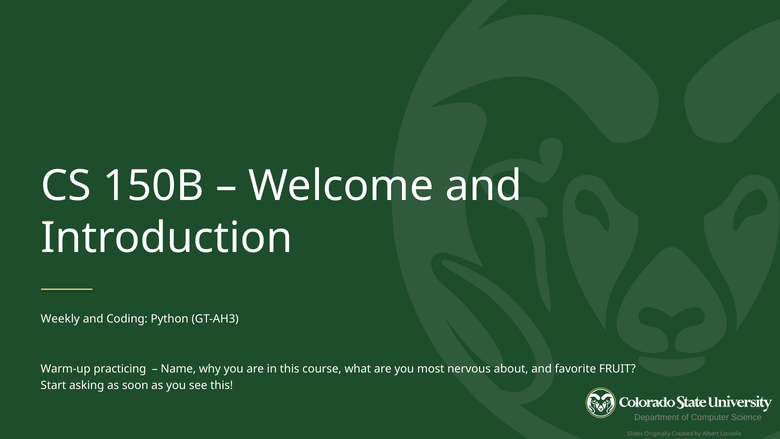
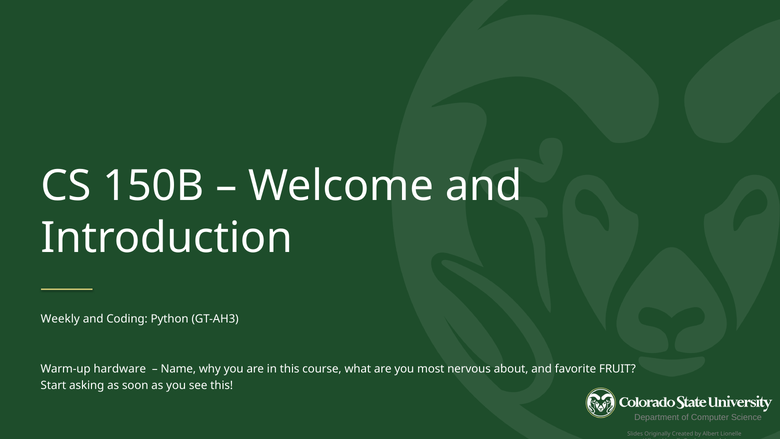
practicing: practicing -> hardware (120, 369)
